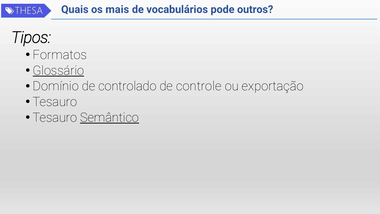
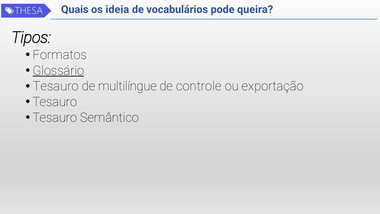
mais: mais -> ideia (117, 9)
outros: outros -> queira (255, 9)
Domínio: Domínio -> Tesauro (56, 86)
controlado: controlado -> multilíngue (127, 86)
Semântico underline: present -> none (109, 118)
